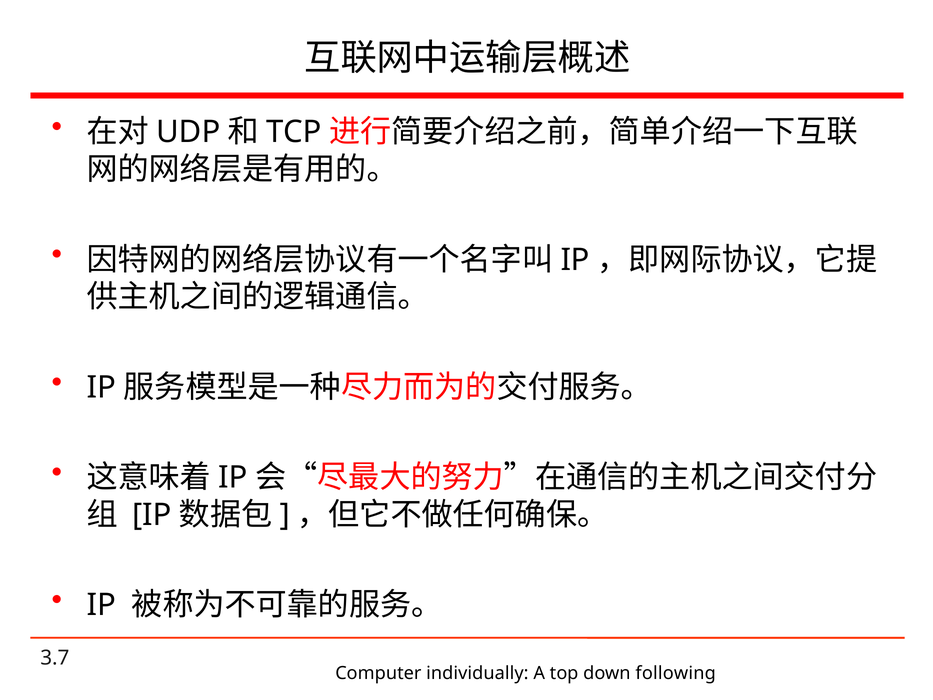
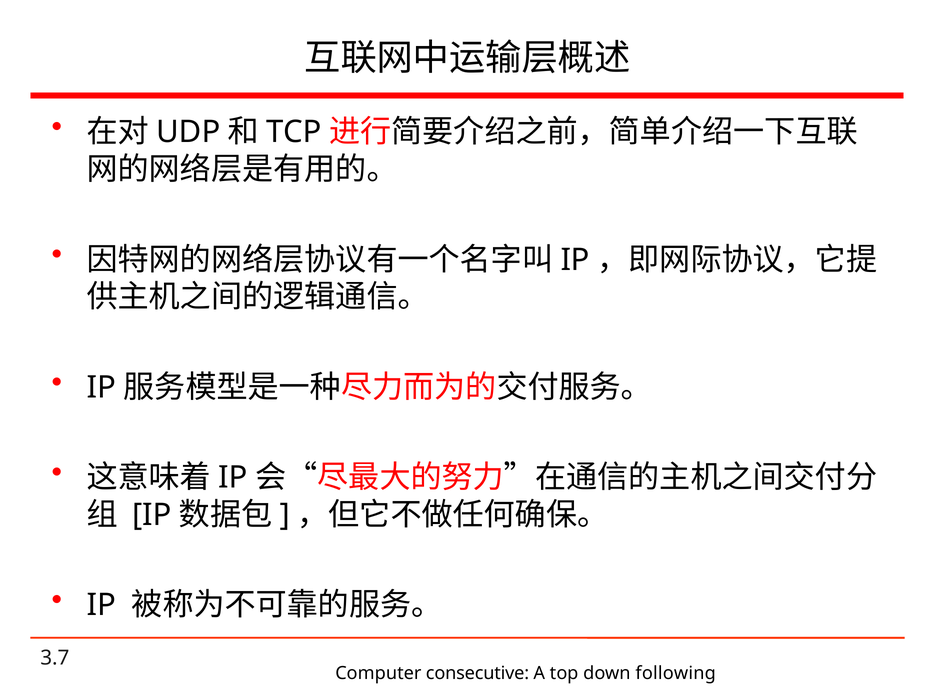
individually: individually -> consecutive (477, 673)
